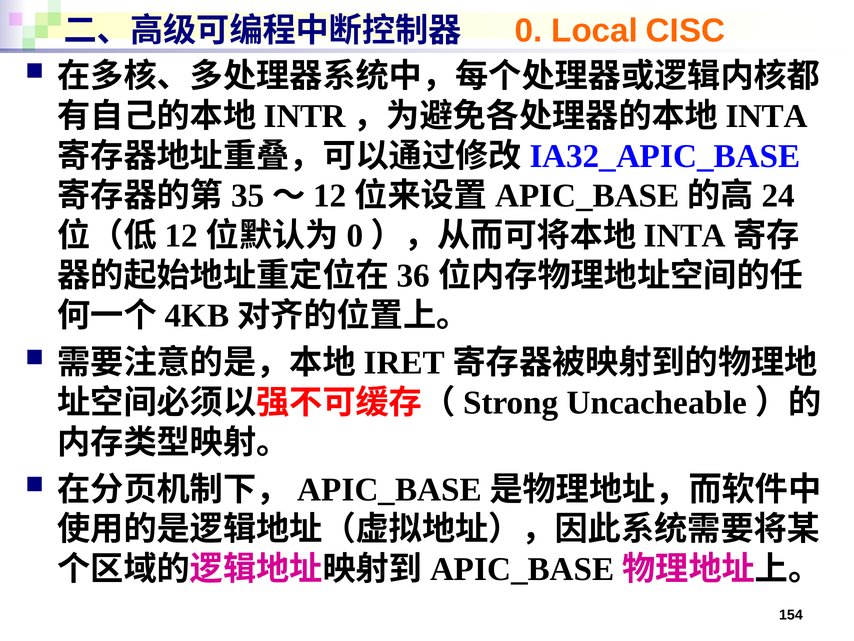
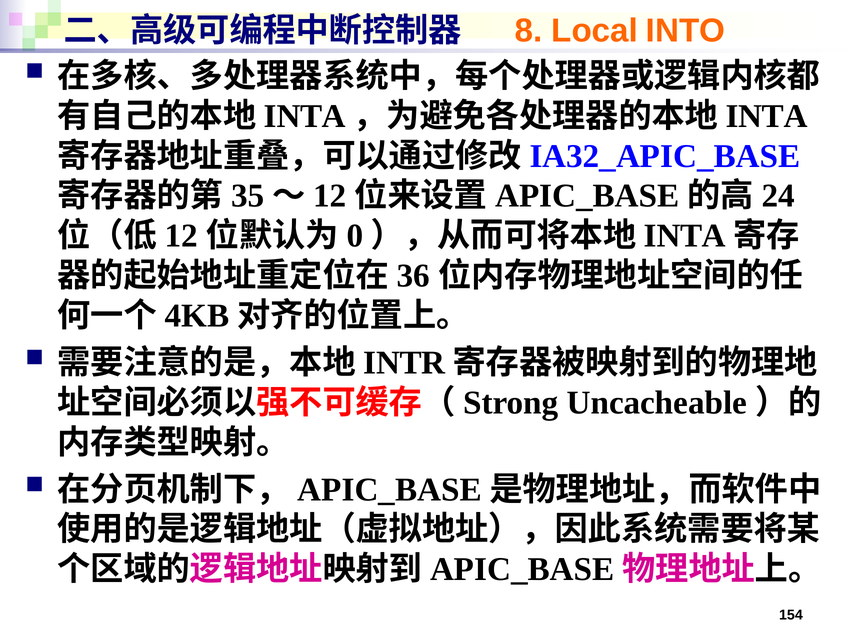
0: 0 -> 8 (529, 31)
CISC: CISC -> INTO (686, 31)
INTR: INTR -> INTA (305, 116)
IRET: IRET -> INTR (404, 362)
